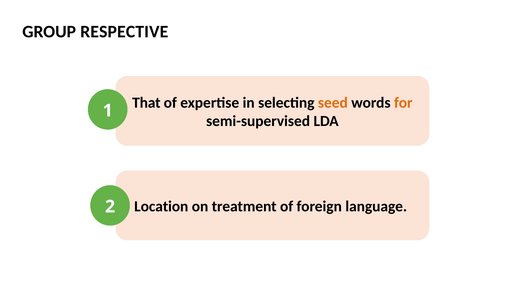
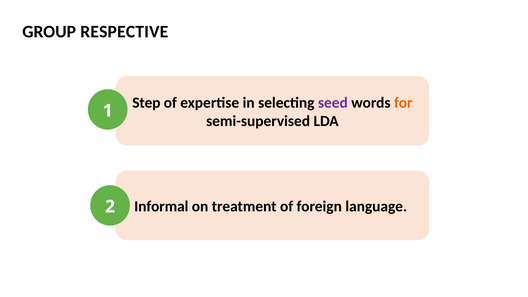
That: That -> Step (146, 103)
seed colour: orange -> purple (333, 103)
Location: Location -> Informal (161, 206)
